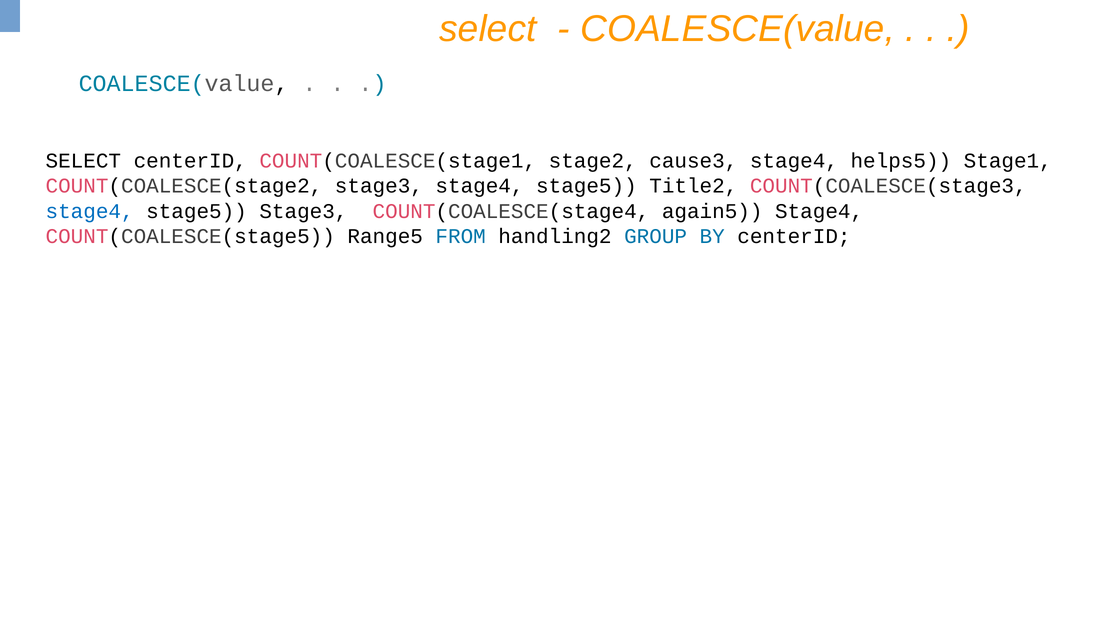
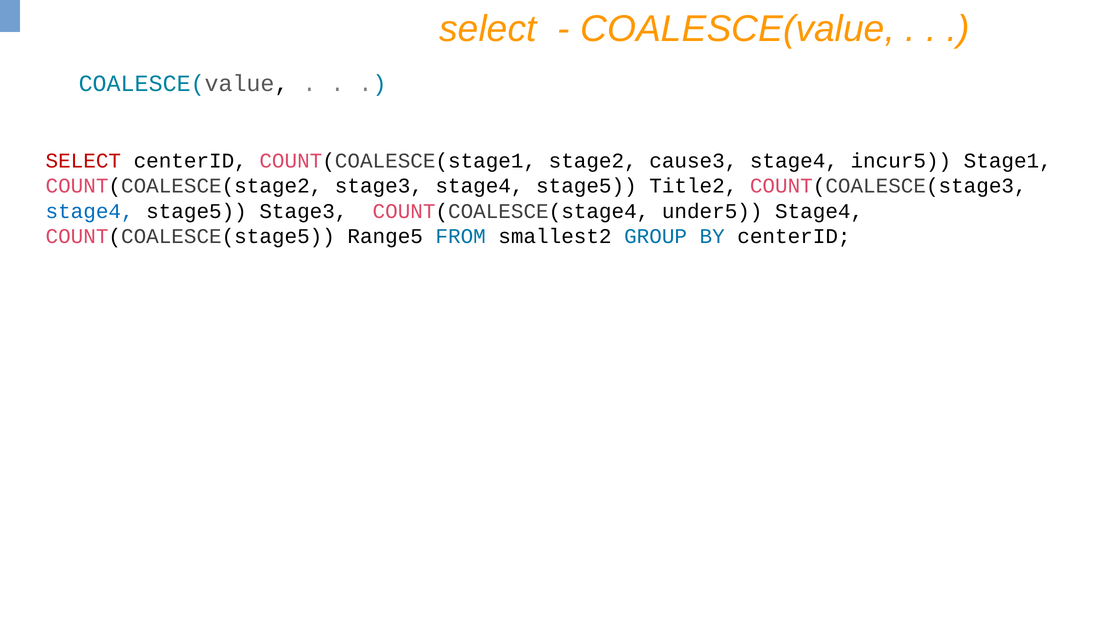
SELECT colour: black -> red (83, 161)
helps5: helps5 -> incur5 (901, 161)
again5: again5 -> under5 (712, 211)
handling2: handling2 -> smallest2 (555, 236)
